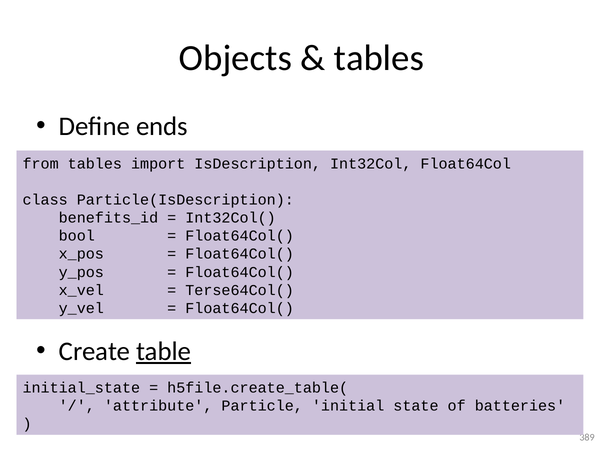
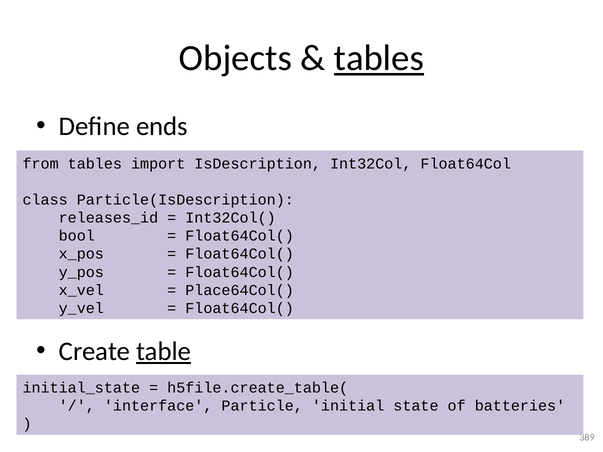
tables underline: none -> present (379, 58)
benefits_id: benefits_id -> releases_id (108, 218)
Terse64Col(: Terse64Col( -> Place64Col( (240, 290)
attribute: attribute -> interface (158, 406)
